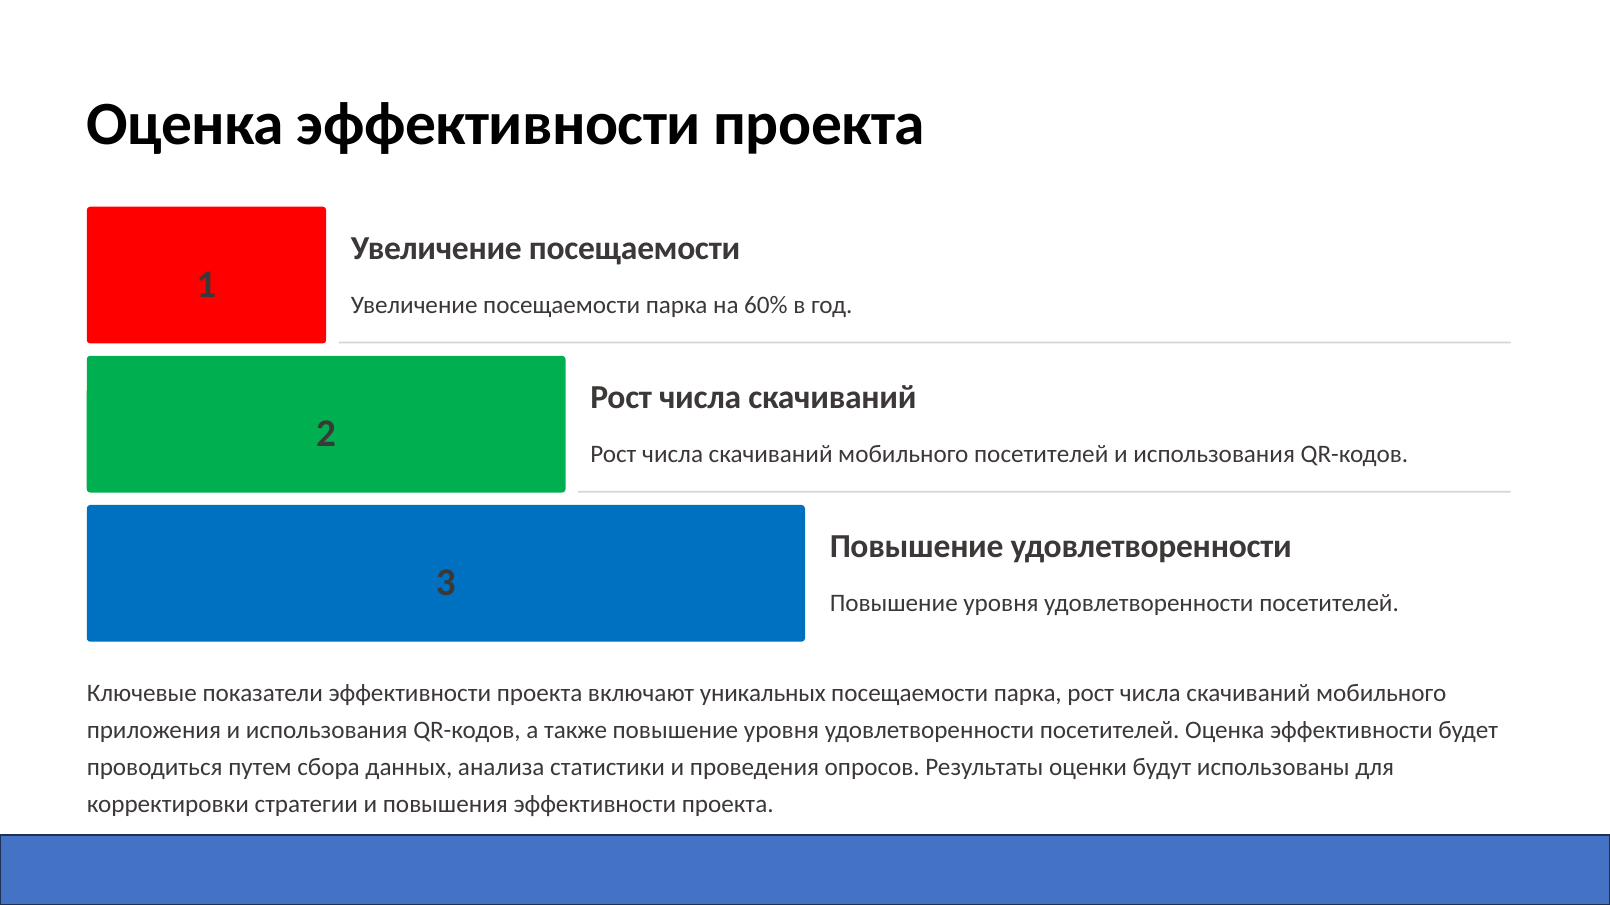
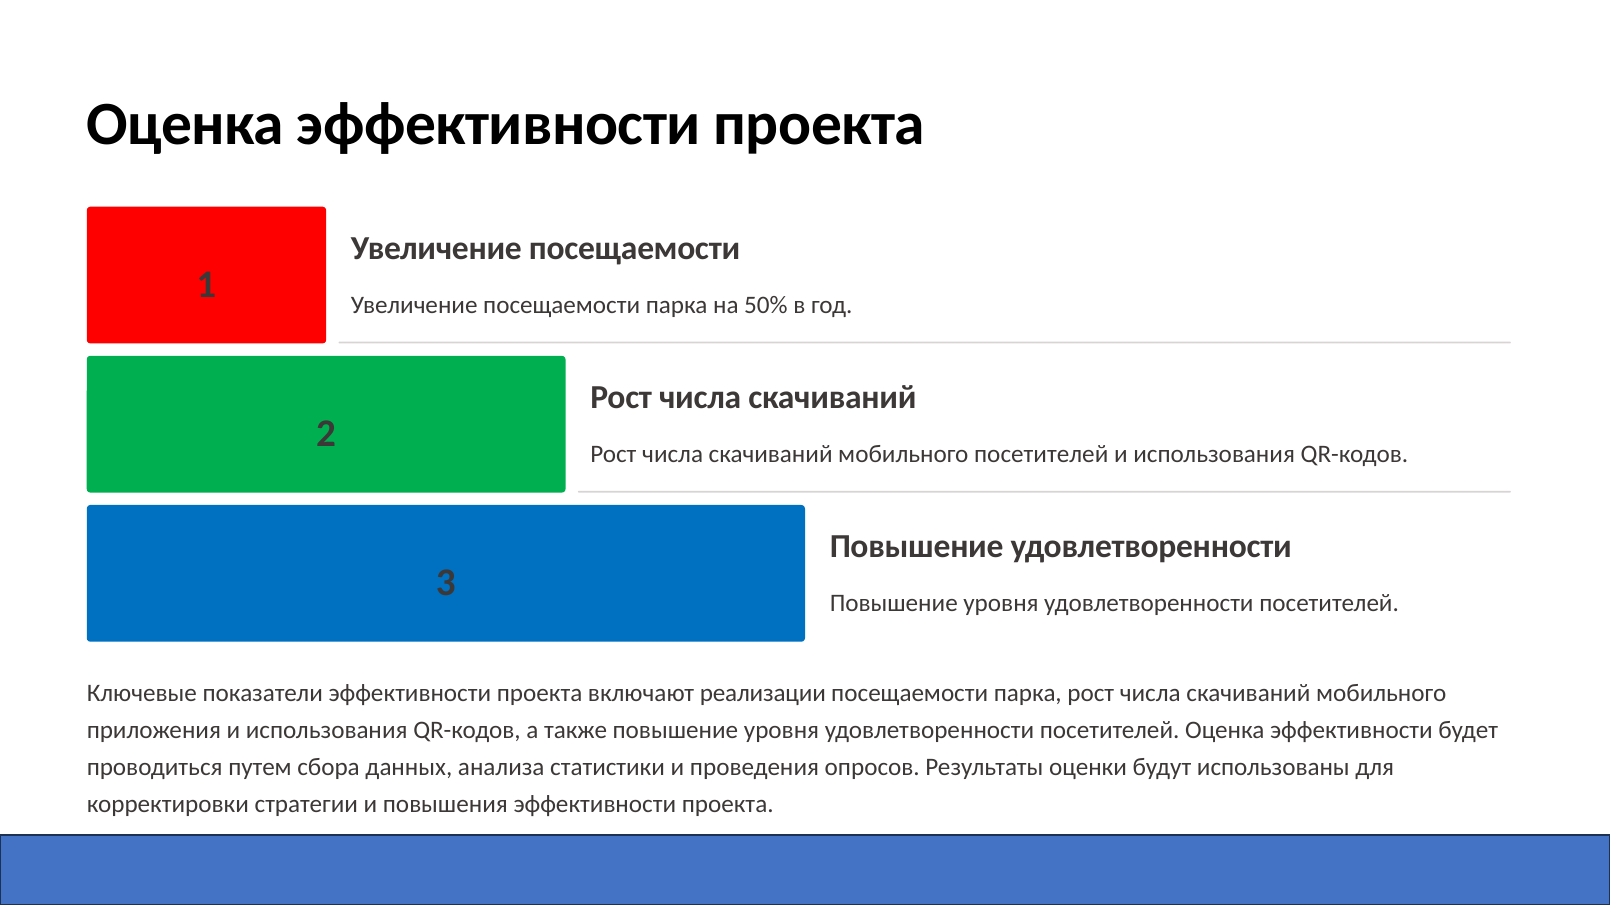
60%: 60% -> 50% (766, 305)
уникальных: уникальных -> реализации (763, 694)
